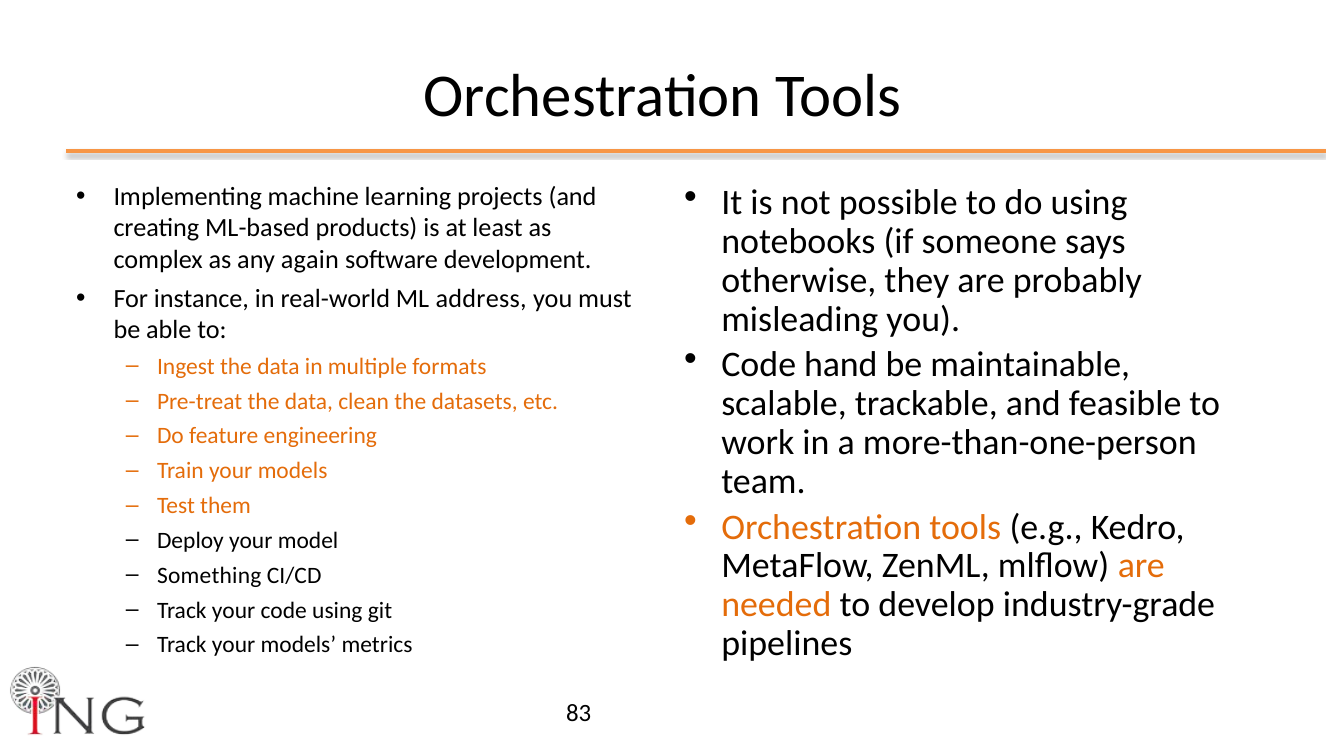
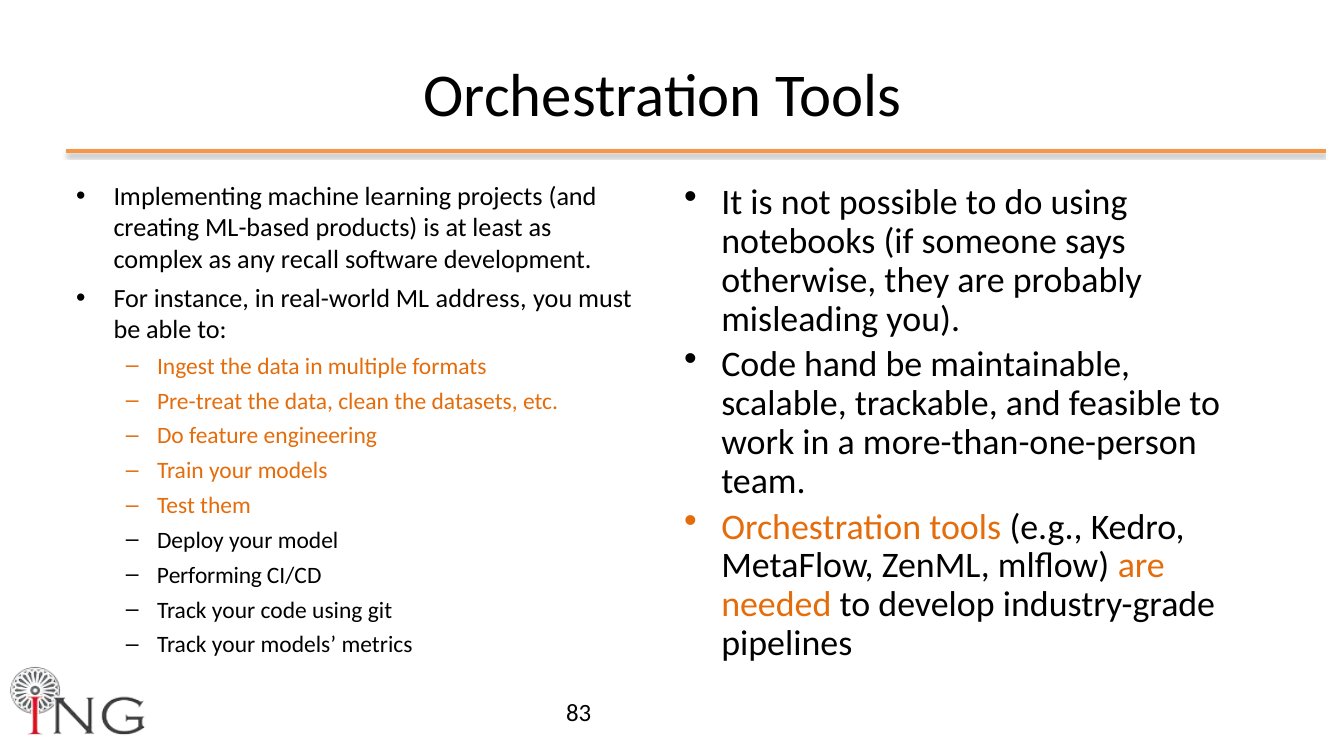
again: again -> recall (310, 260)
Something: Something -> Performing (209, 575)
